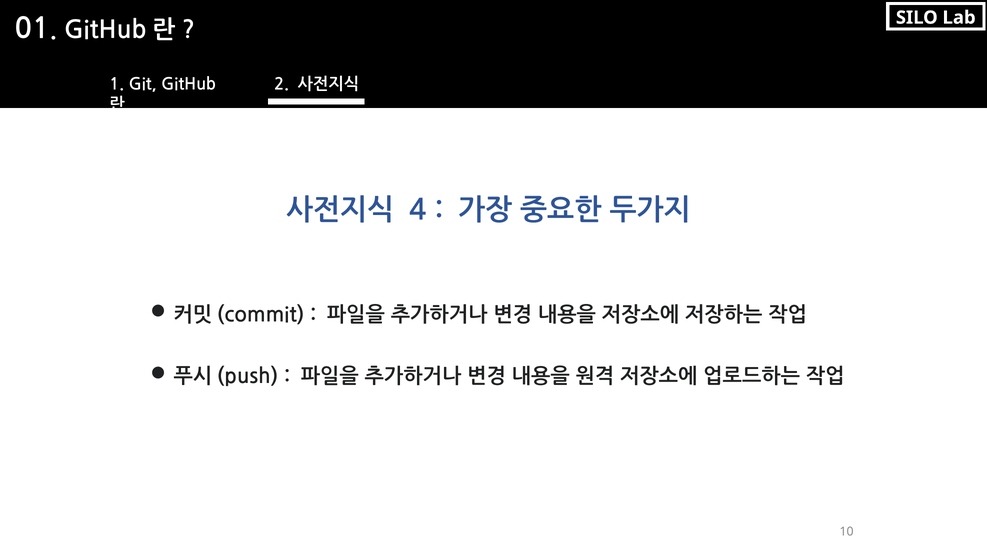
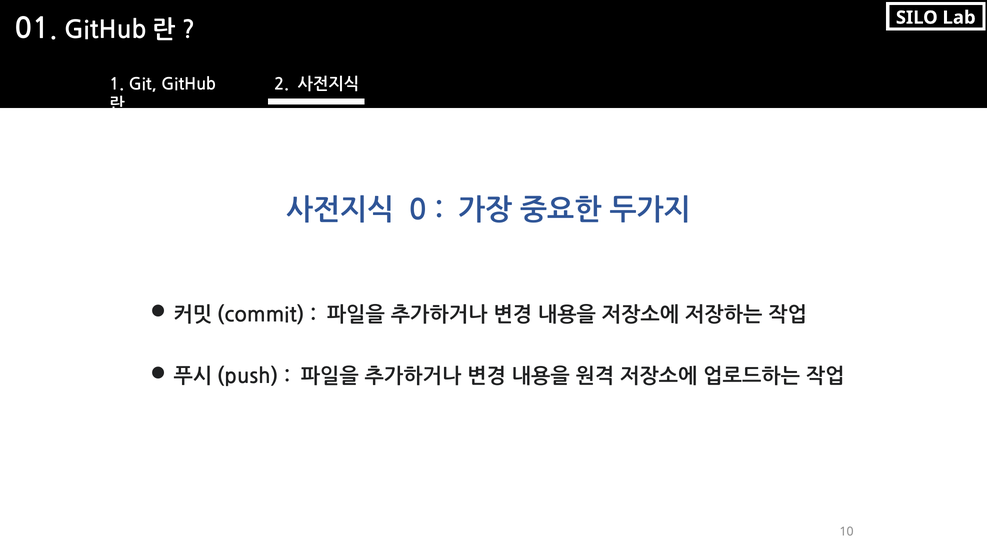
4: 4 -> 0 (418, 210)
